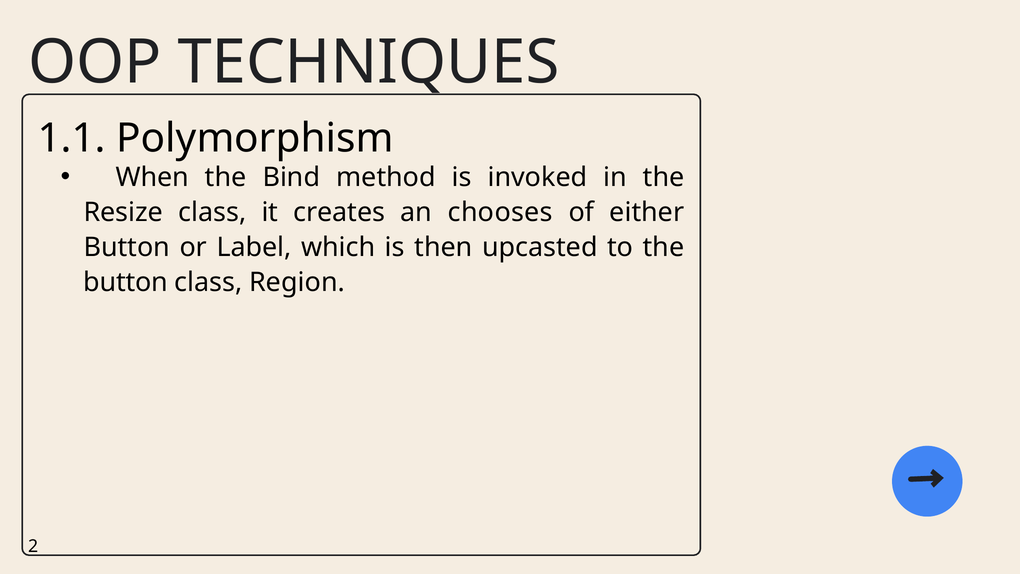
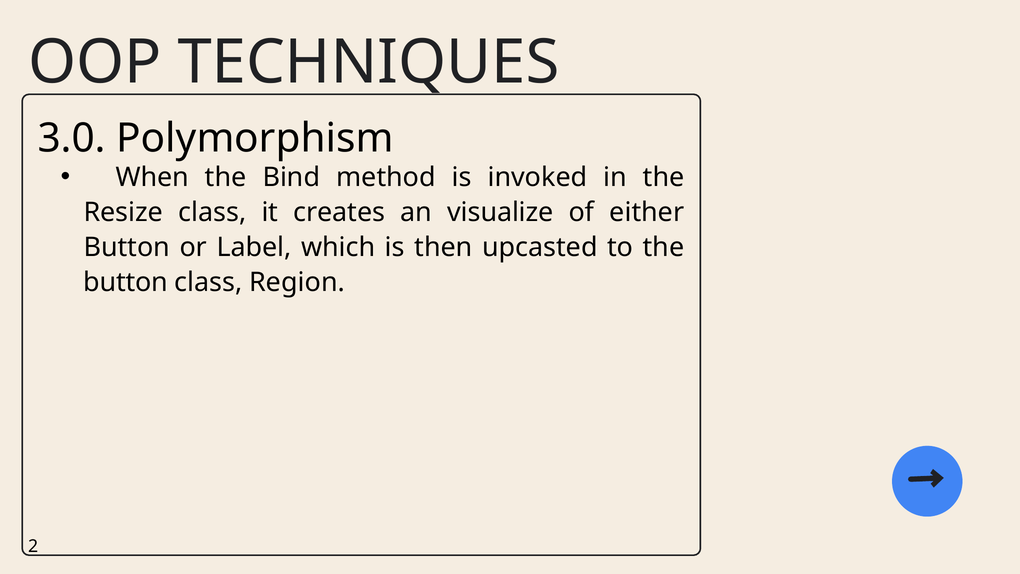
1.1: 1.1 -> 3.0 (72, 138)
chooses: chooses -> visualize (500, 212)
